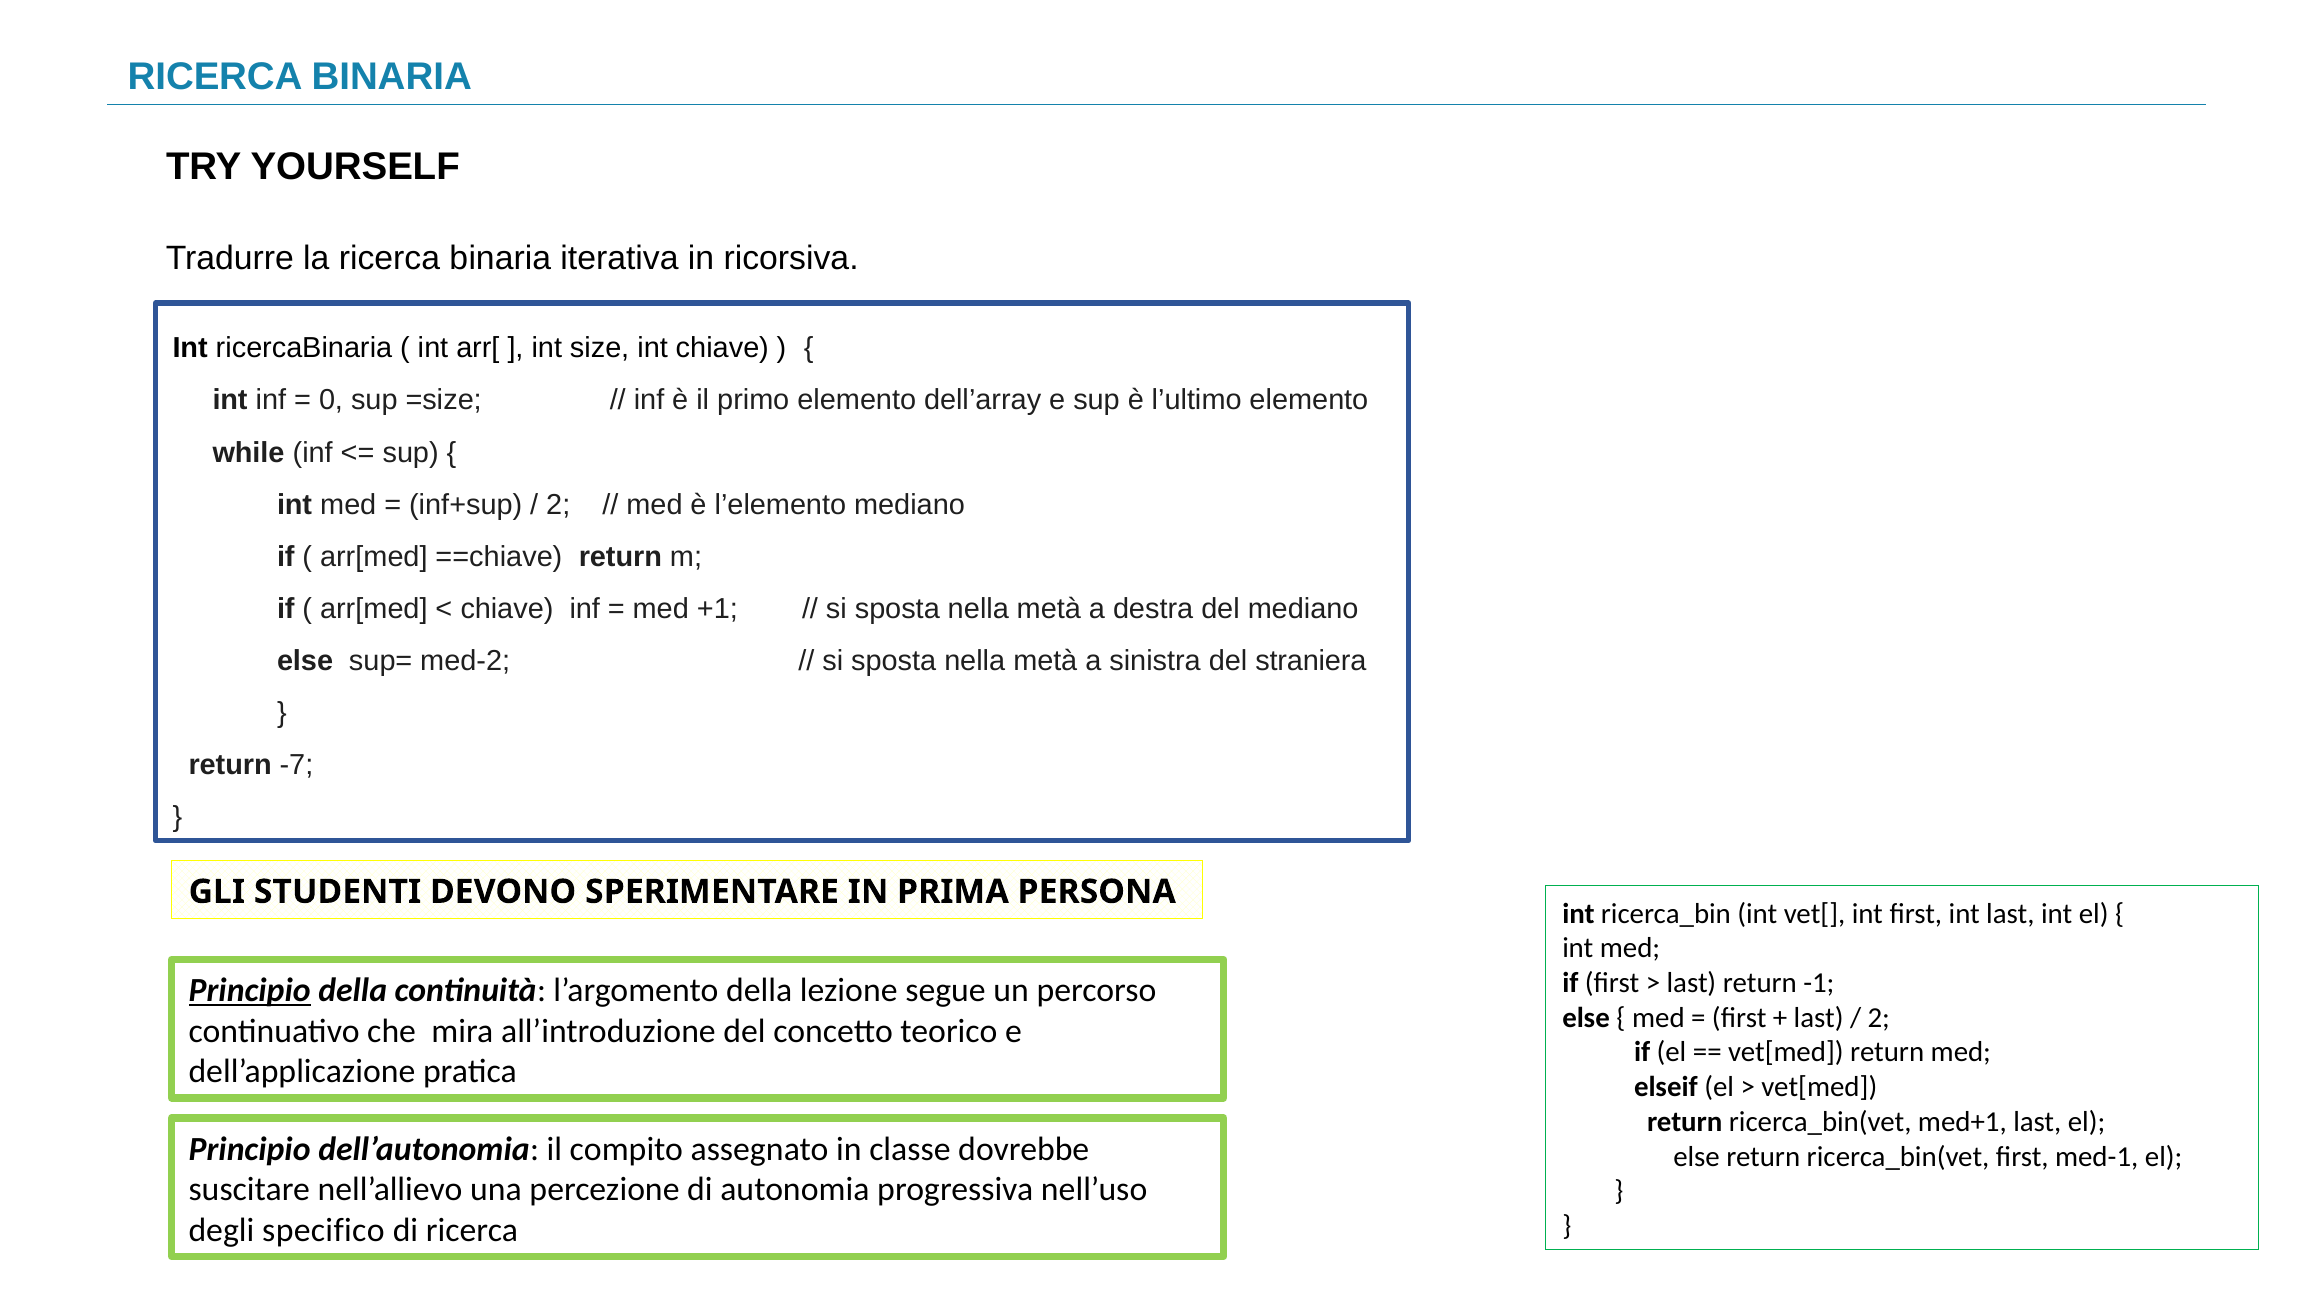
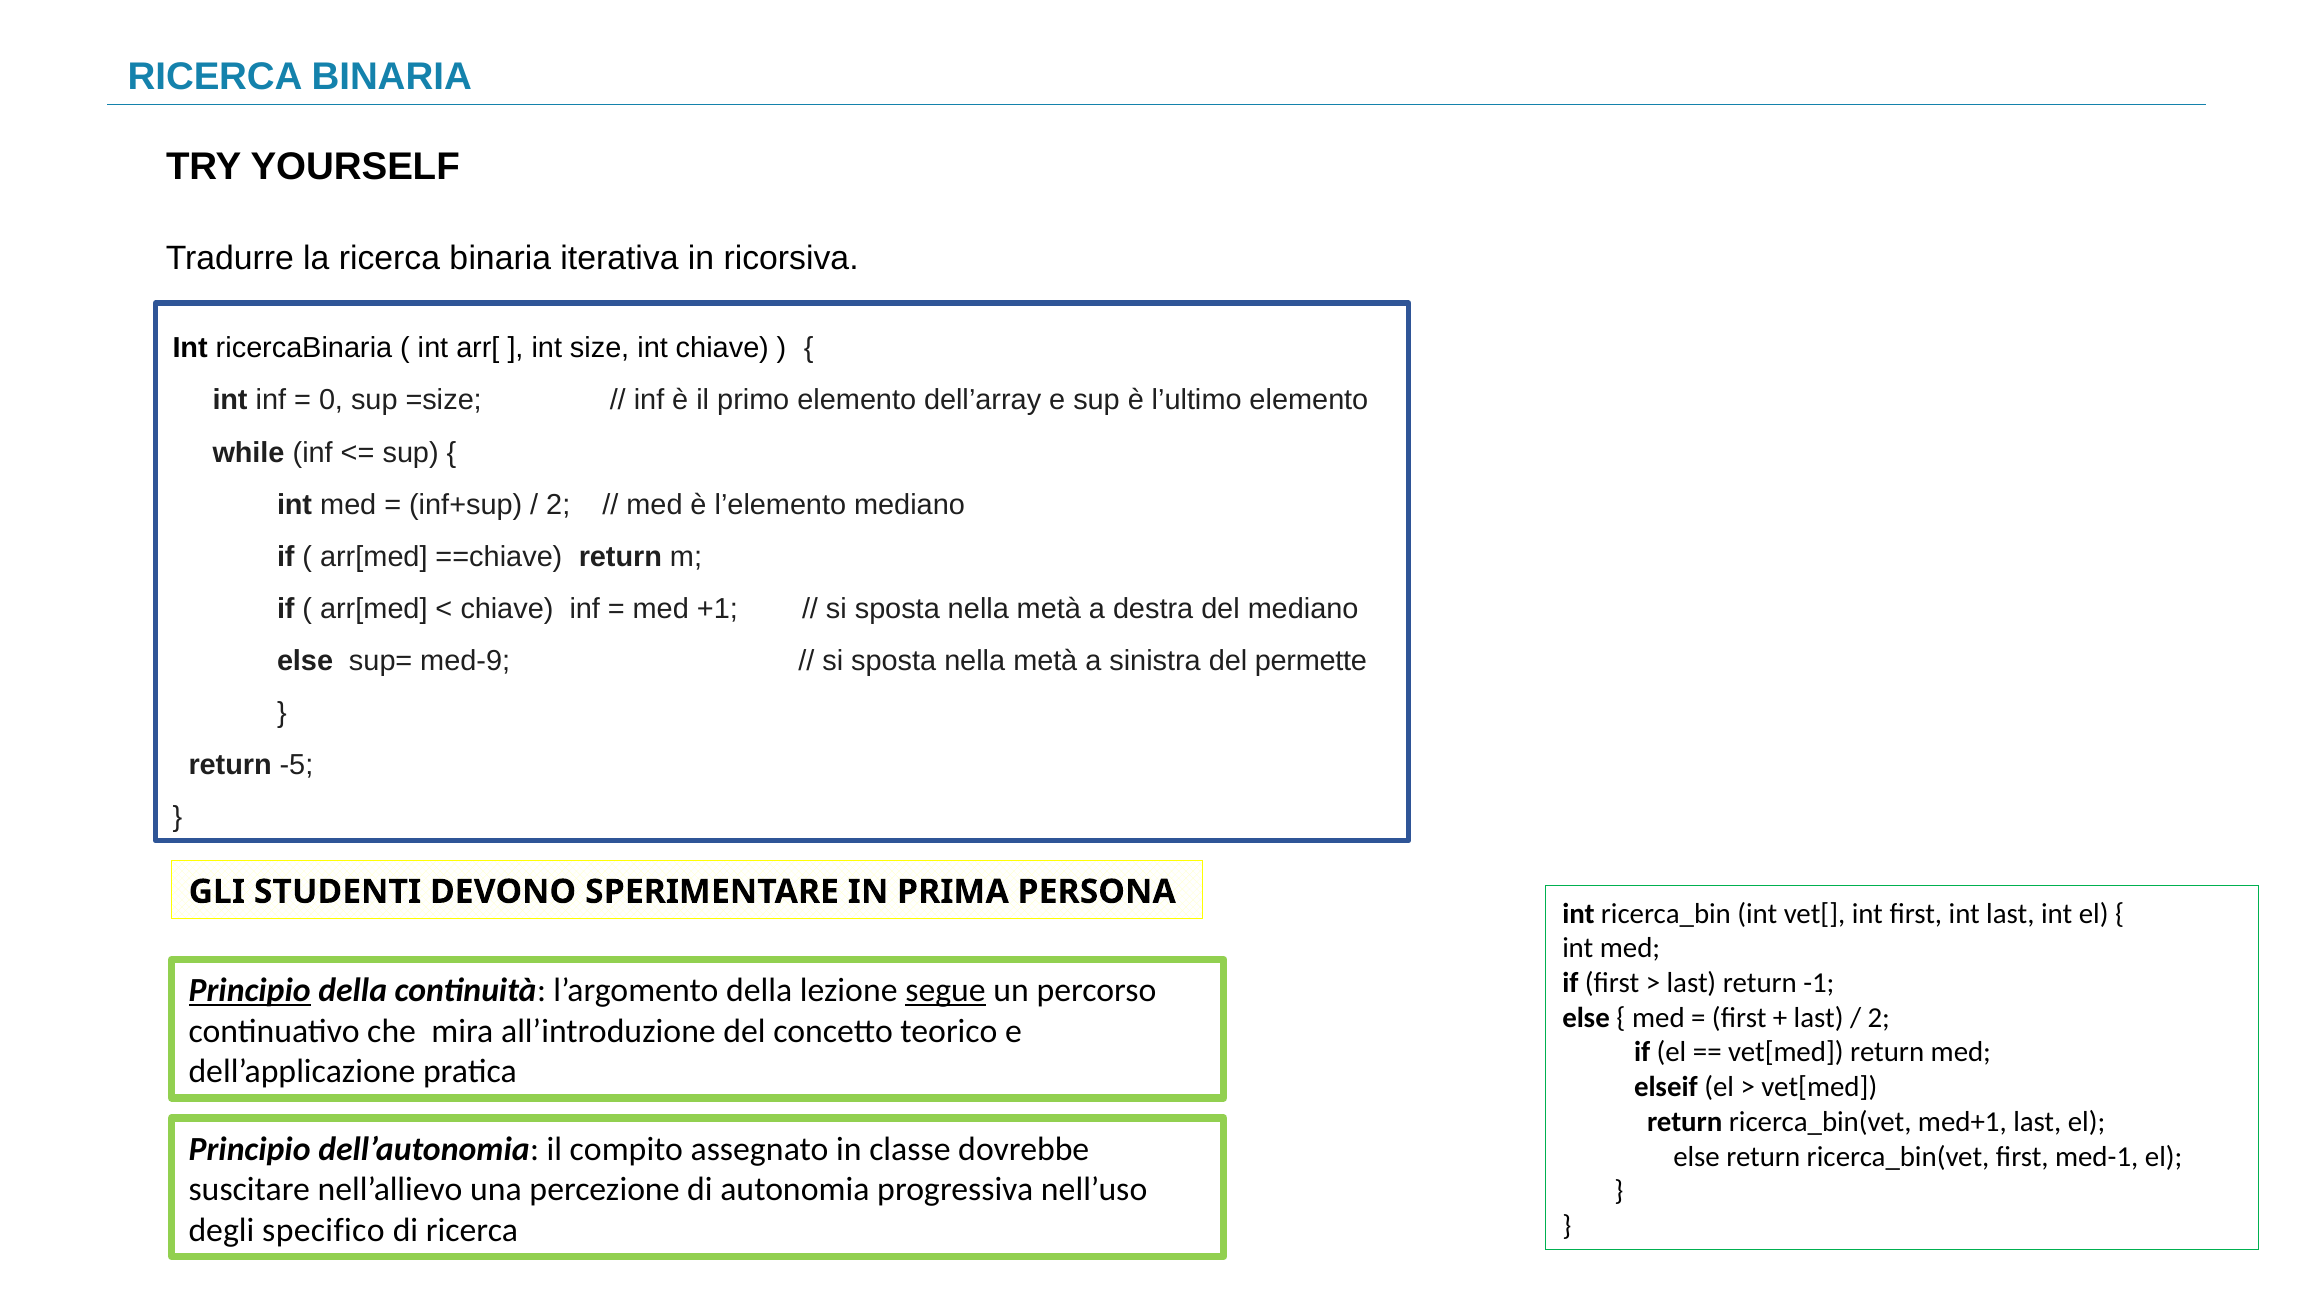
med-2: med-2 -> med-9 (465, 661)
straniera: straniera -> permette (1311, 661)
-7: -7 -> -5 (296, 765)
segue underline: none -> present (945, 991)
